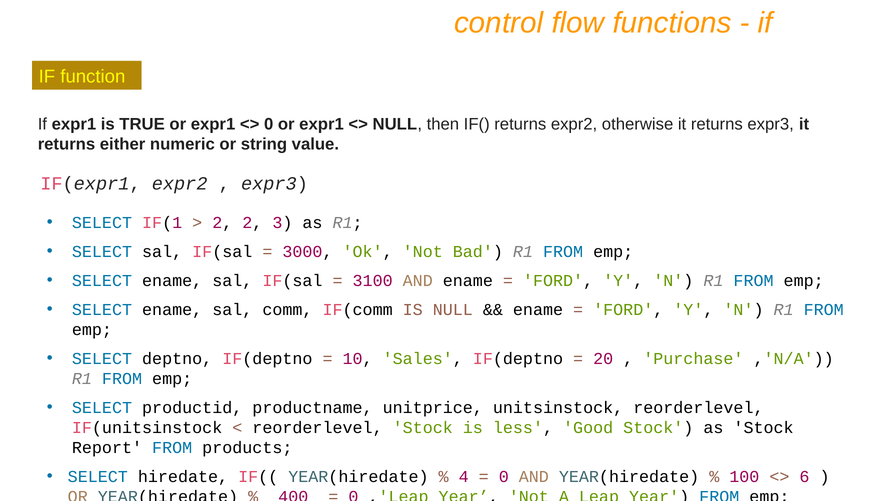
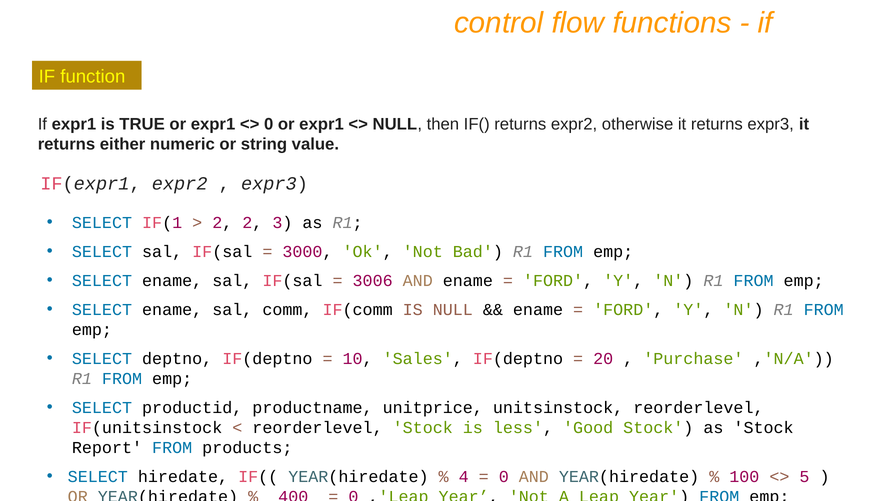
3100: 3100 -> 3006 (373, 281)
6: 6 -> 5 (804, 477)
